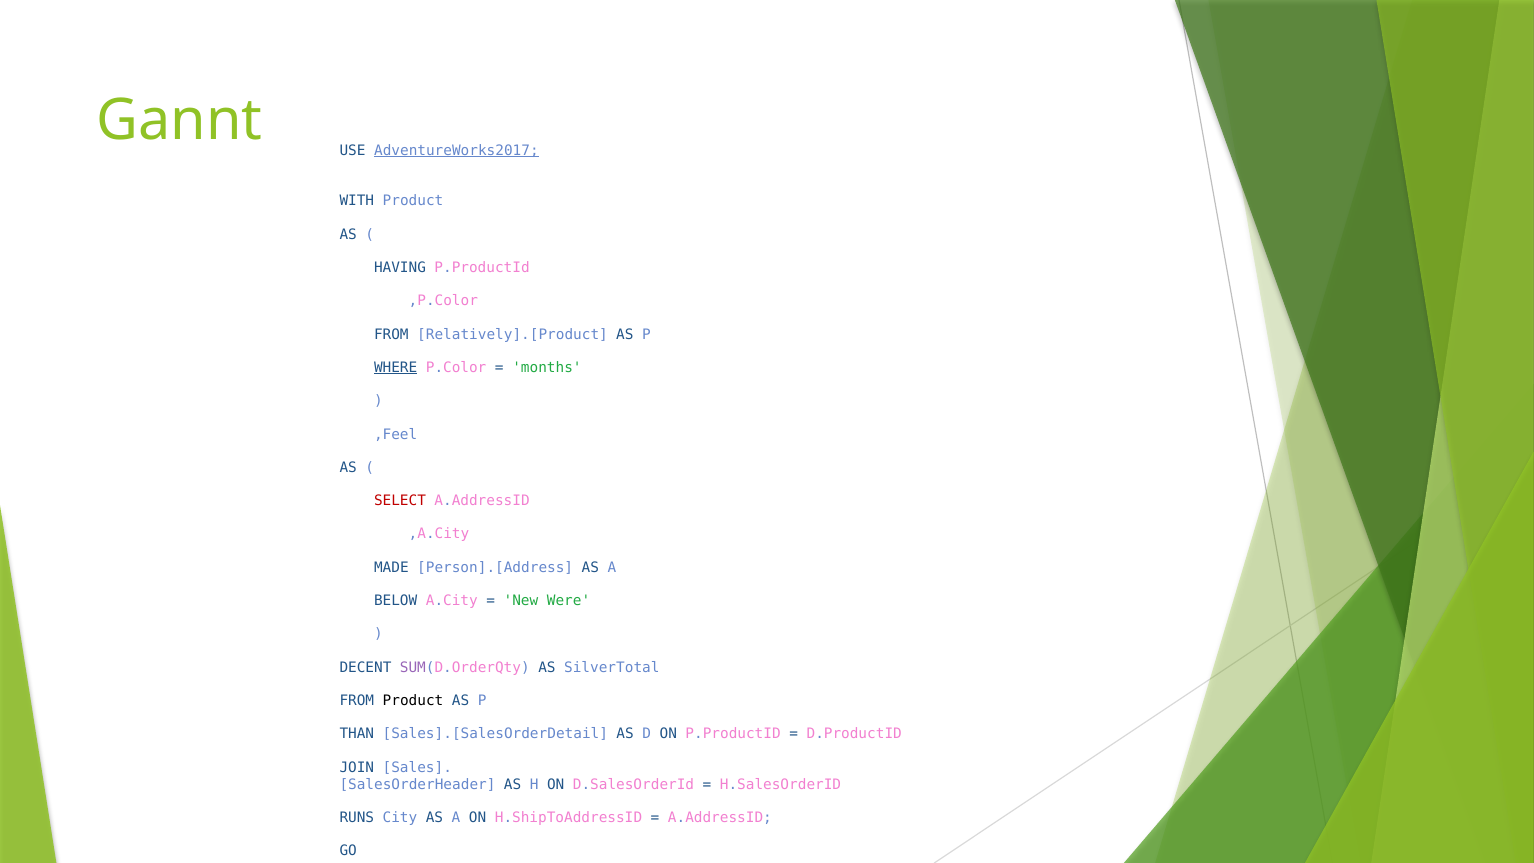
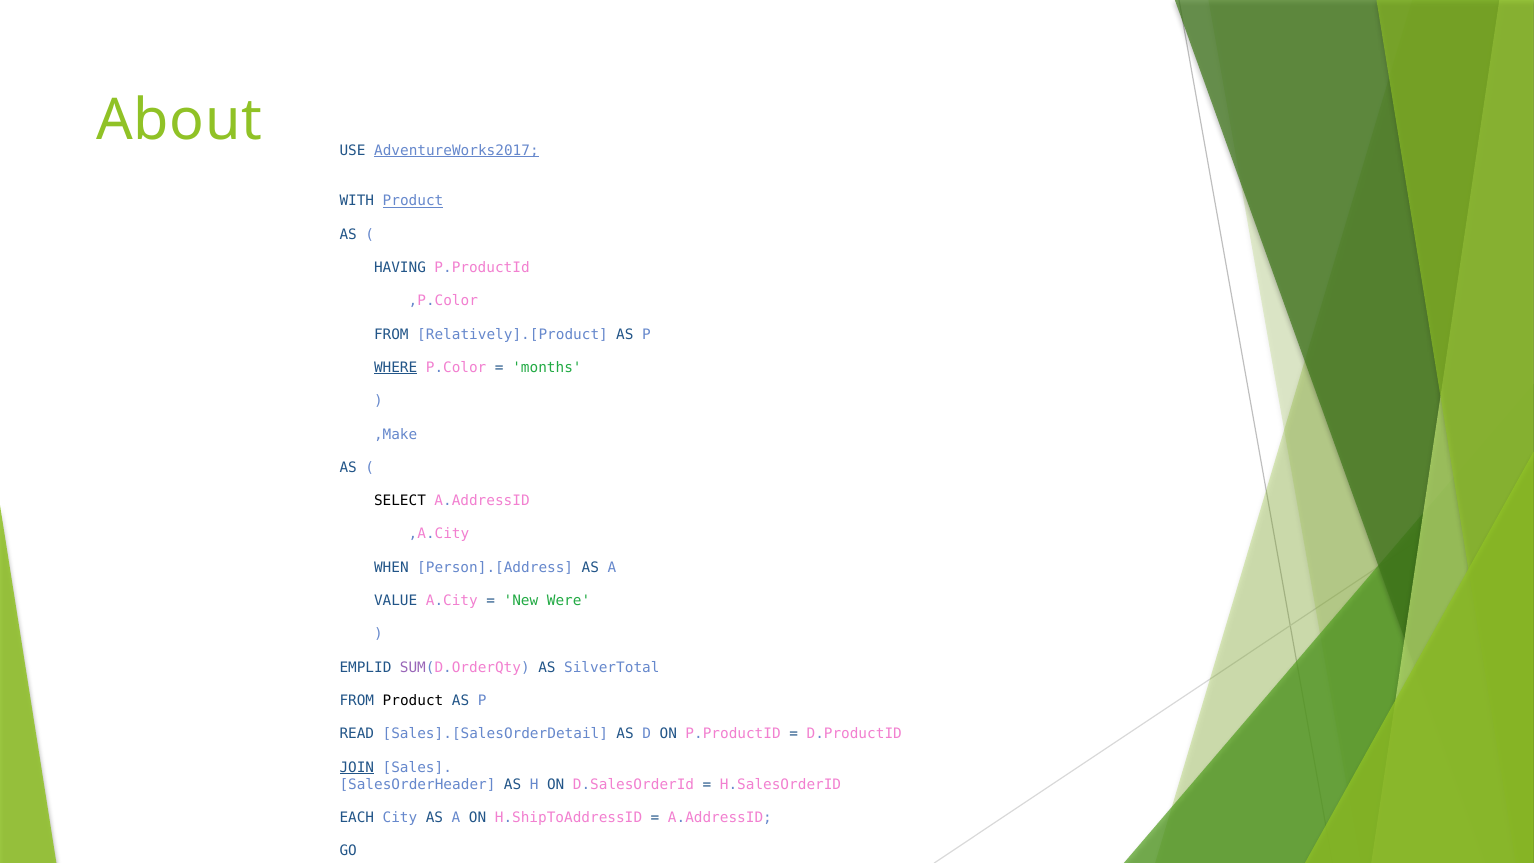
Gannt: Gannt -> About (179, 121)
Product underline: none -> present (413, 201)
,Feel: ,Feel -> ,Make (396, 434)
SELECT colour: red -> black (400, 501)
MADE: MADE -> WHEN (391, 567)
BELOW: BELOW -> VALUE (396, 601)
DECENT: DECENT -> EMPLID (365, 667)
THAN: THAN -> READ (357, 734)
JOIN underline: none -> present (357, 767)
RUNS: RUNS -> EACH (357, 818)
